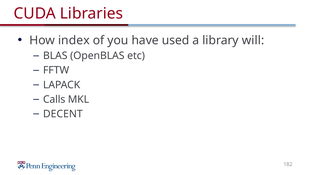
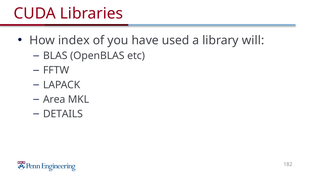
Calls: Calls -> Area (54, 99)
DECENT: DECENT -> DETAILS (63, 114)
